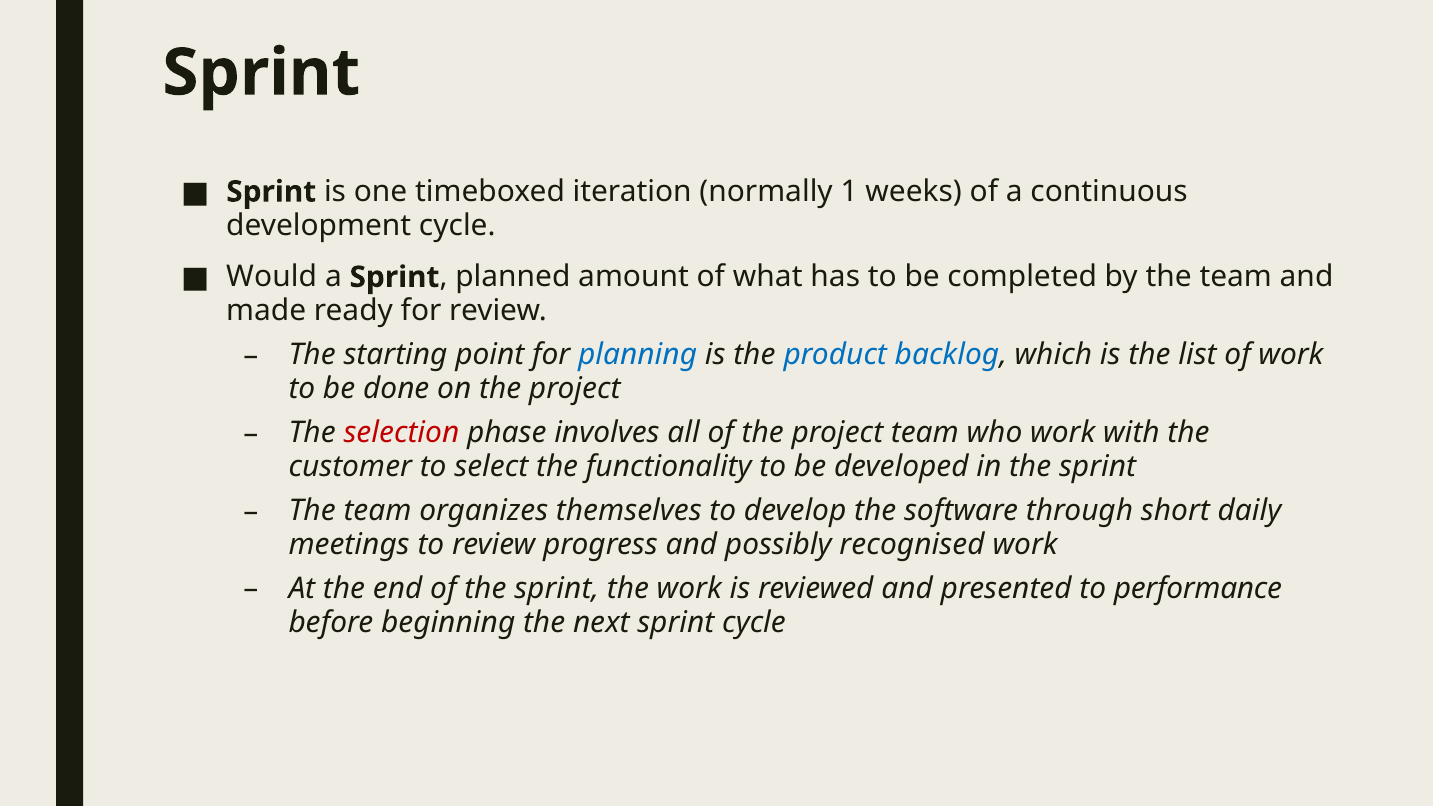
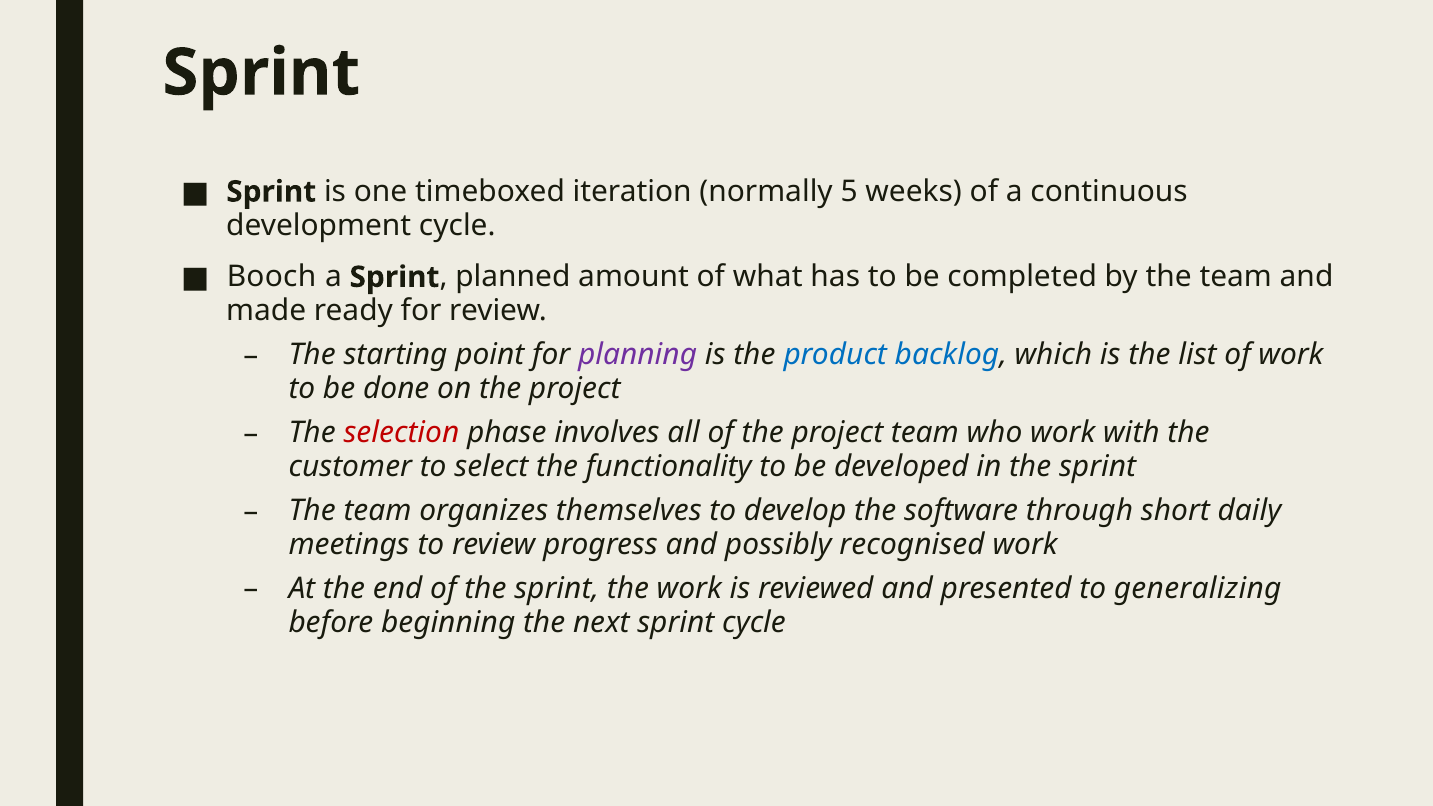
1: 1 -> 5 (849, 192)
Would: Would -> Booch (272, 277)
planning colour: blue -> purple (638, 355)
performance: performance -> generalizing (1198, 589)
